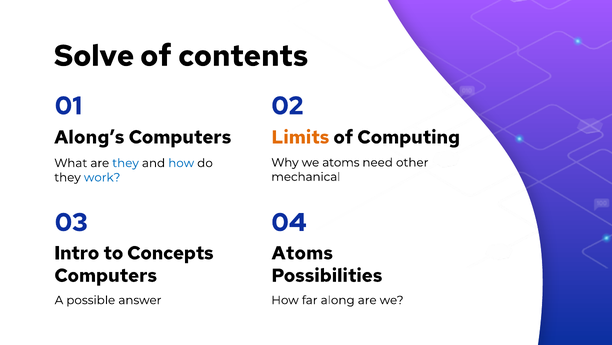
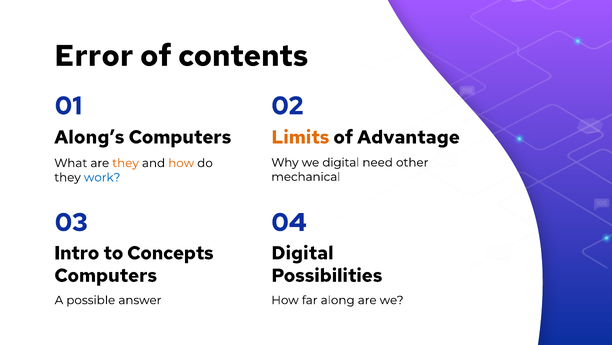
Solve: Solve -> Error (94, 56)
Computing: Computing -> Advantage (409, 137)
we atoms: atoms -> digital (341, 162)
they colour: blue -> orange (126, 163)
how colour: blue -> orange (181, 163)
Atoms: Atoms -> Digital (302, 253)
